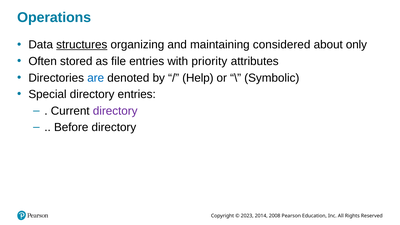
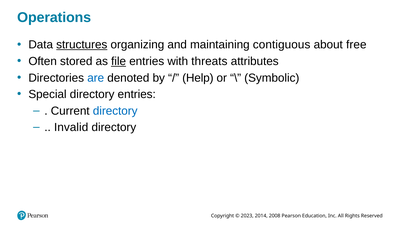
considered: considered -> contiguous (282, 45)
only: only -> free (356, 45)
file underline: none -> present (119, 61)
priority: priority -> threats (209, 61)
directory colour: purple -> blue (115, 111)
Before: Before -> Invalid (71, 127)
